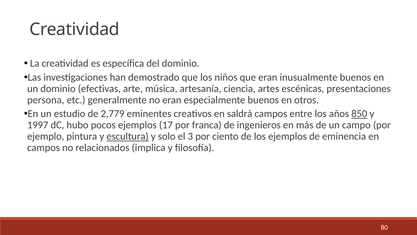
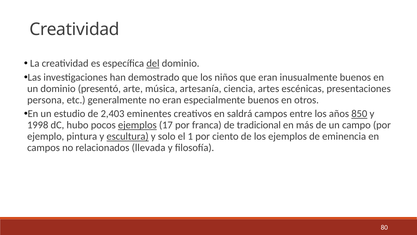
del underline: none -> present (153, 63)
efectivas: efectivas -> presentó (99, 88)
2,779: 2,779 -> 2,403 (113, 114)
1997: 1997 -> 1998 (38, 125)
ejemplos underline: none -> present (137, 125)
ingenieros: ingenieros -> tradicional (259, 125)
3: 3 -> 1 (190, 136)
implica: implica -> llevada (149, 147)
